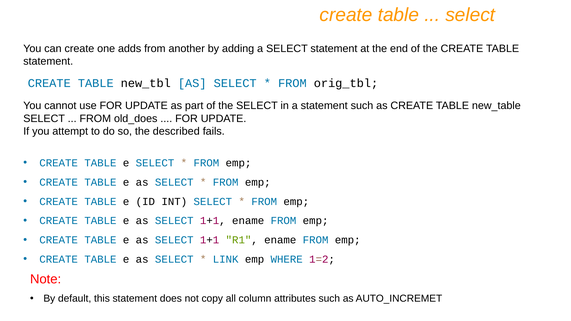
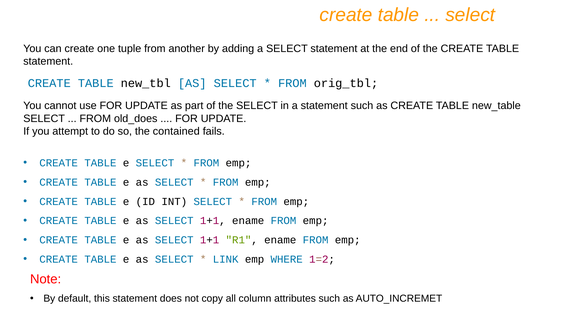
adds: adds -> tuple (130, 49)
described: described -> contained (176, 131)
